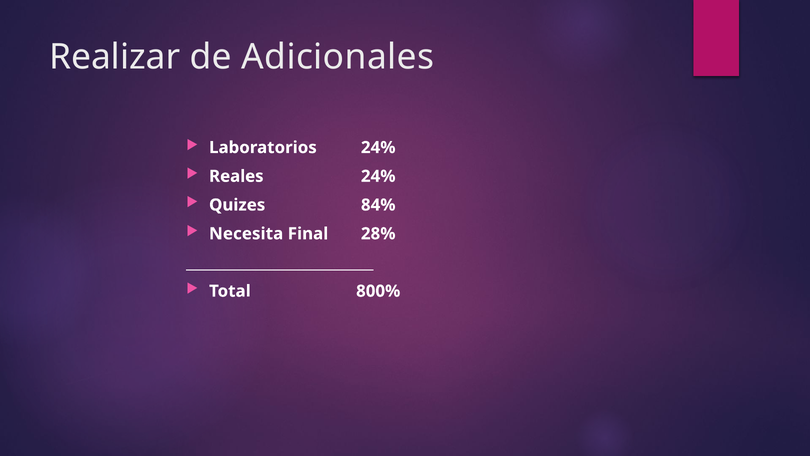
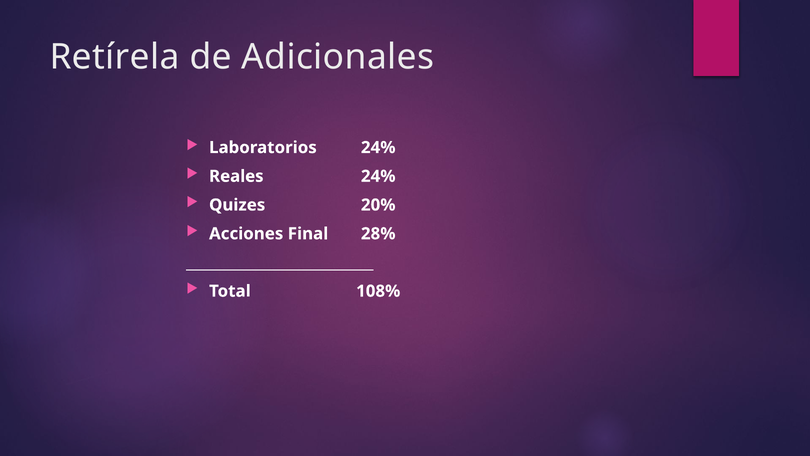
Realizar: Realizar -> Retírela (115, 57)
84%: 84% -> 20% (378, 205)
Necesita: Necesita -> Acciones (246, 234)
800%: 800% -> 108% (378, 291)
